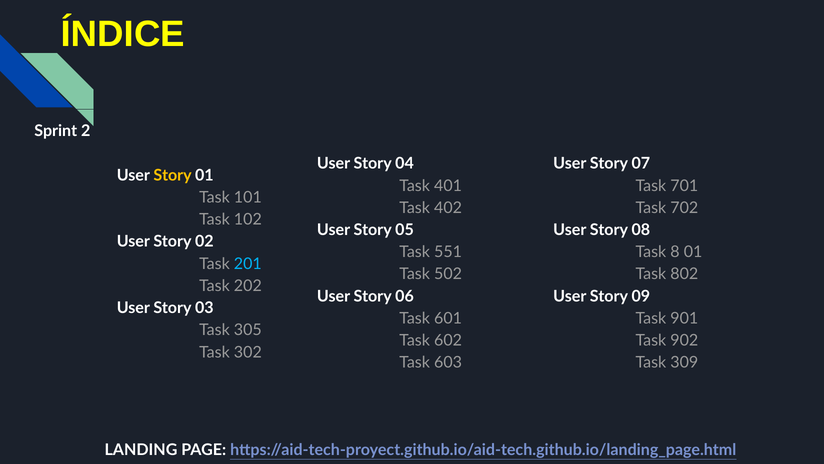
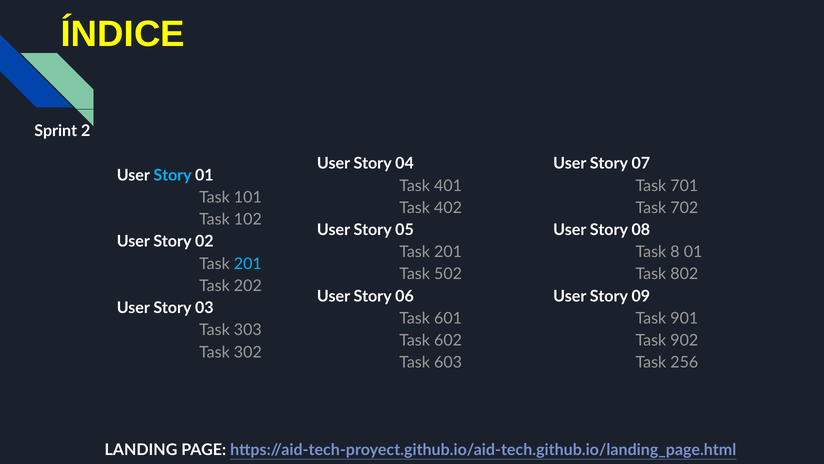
Story colour: yellow -> light blue (172, 175)
551: 551 -> 201 (448, 252)
305: 305 -> 303 (248, 330)
309: 309 -> 256 (684, 362)
